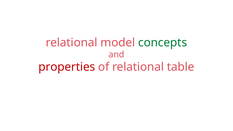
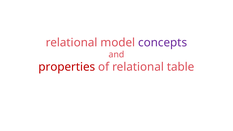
concepts colour: green -> purple (163, 43)
